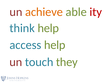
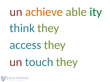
ity colour: red -> green (96, 12)
think help: help -> they (48, 28)
access help: help -> they (55, 45)
